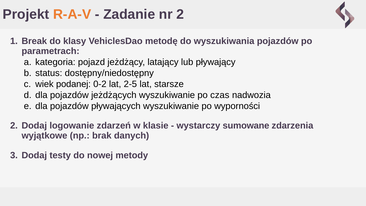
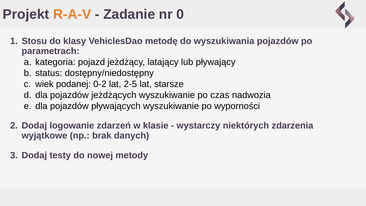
nr 2: 2 -> 0 (180, 14)
Break: Break -> Stosu (34, 41)
sumowane: sumowane -> niektórych (246, 126)
